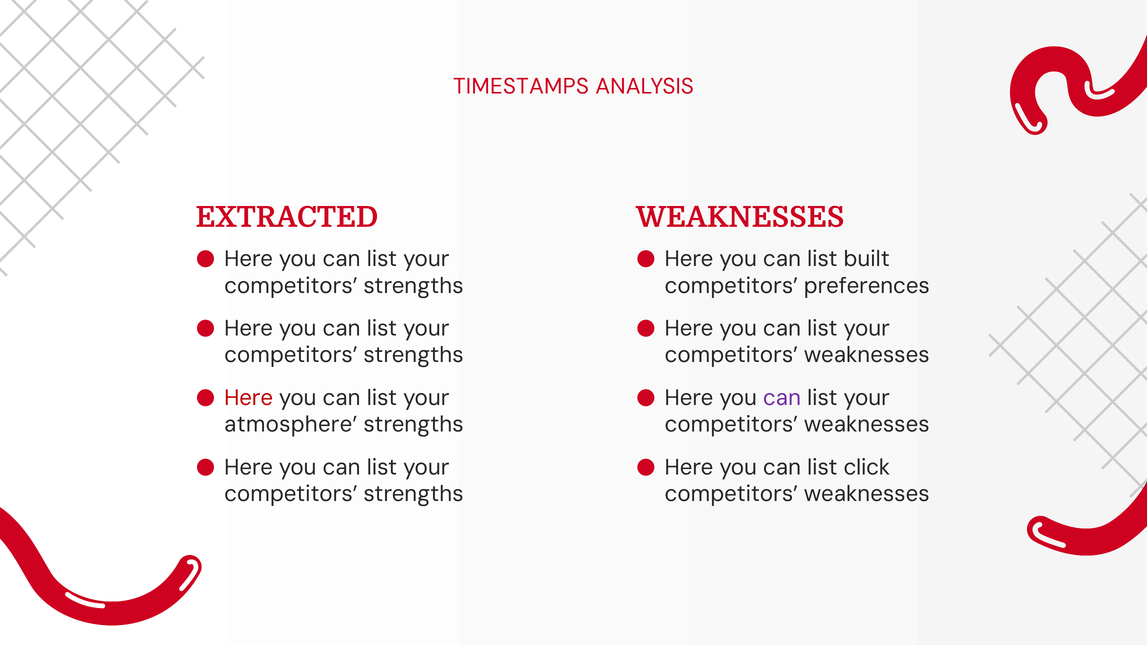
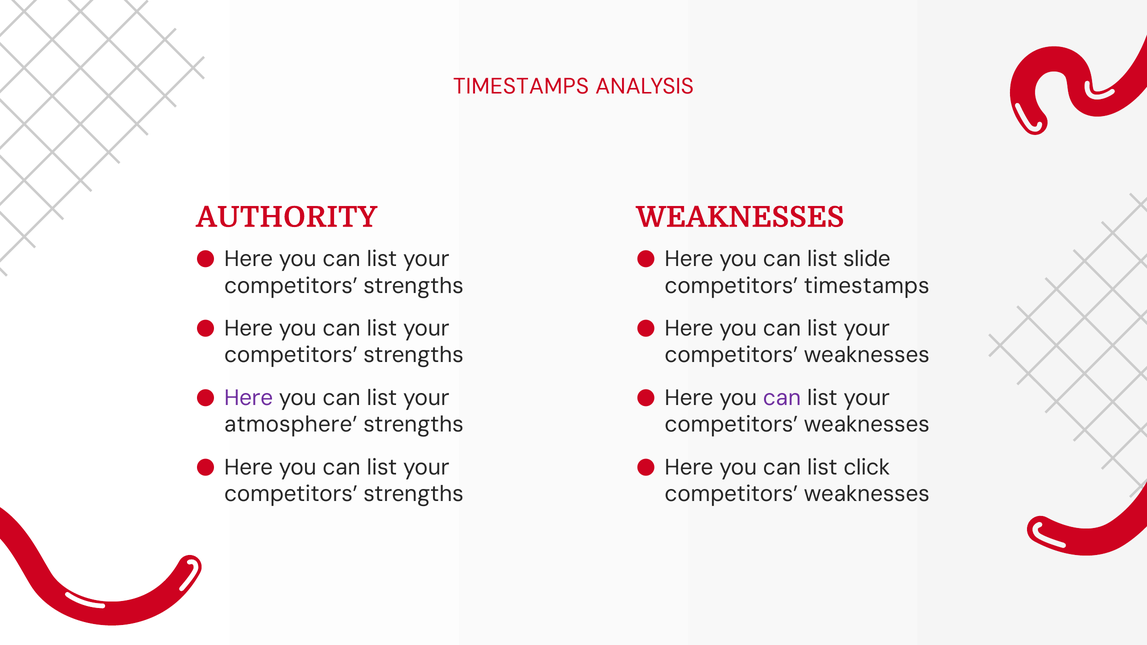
EXTRACTED: EXTRACTED -> AUTHORITY (287, 217)
built: built -> slide (867, 259)
competitors preferences: preferences -> timestamps (867, 286)
Here colour: red -> purple (249, 398)
